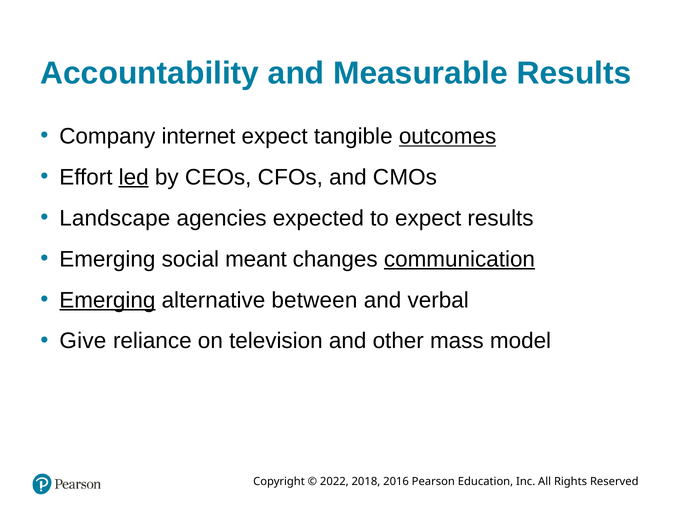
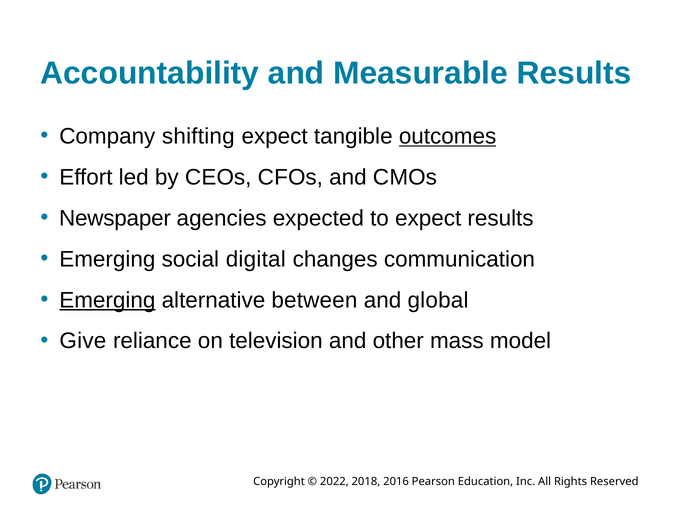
internet: internet -> shifting (198, 136)
led underline: present -> none (134, 177)
Landscape: Landscape -> Newspaper (115, 218)
meant: meant -> digital (256, 259)
communication underline: present -> none (459, 259)
verbal: verbal -> global (438, 300)
